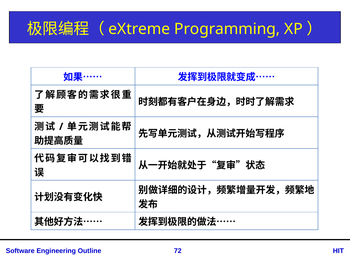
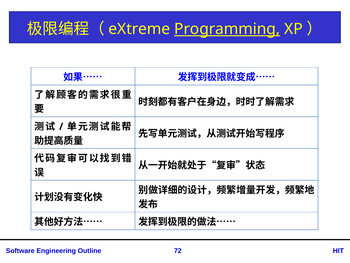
Programming underline: none -> present (227, 29)
